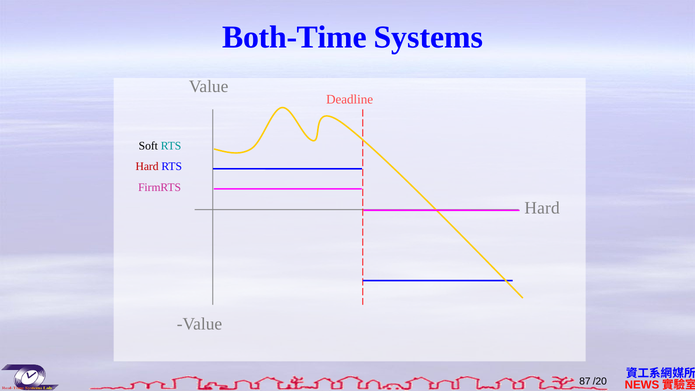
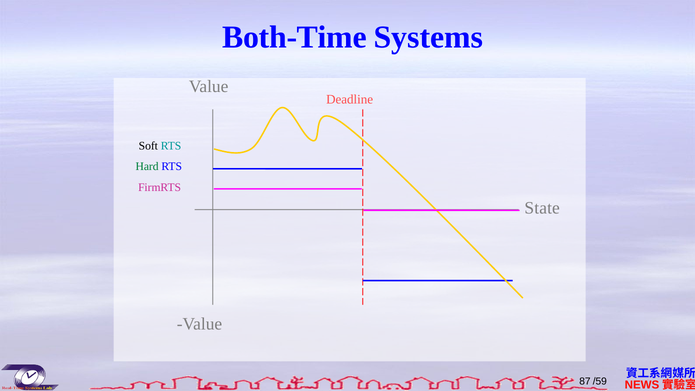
Hard colour: red -> green (147, 166)
Hard: Hard -> State (542, 208)
/20: /20 -> /59 (600, 381)
